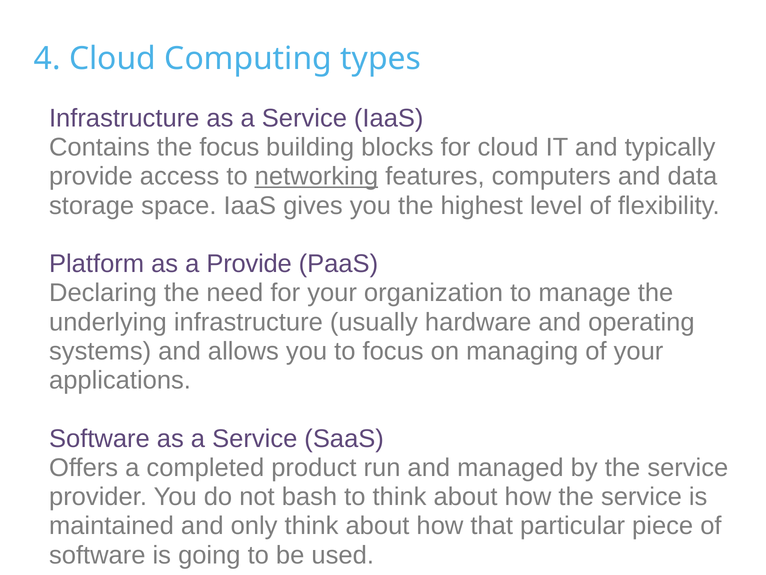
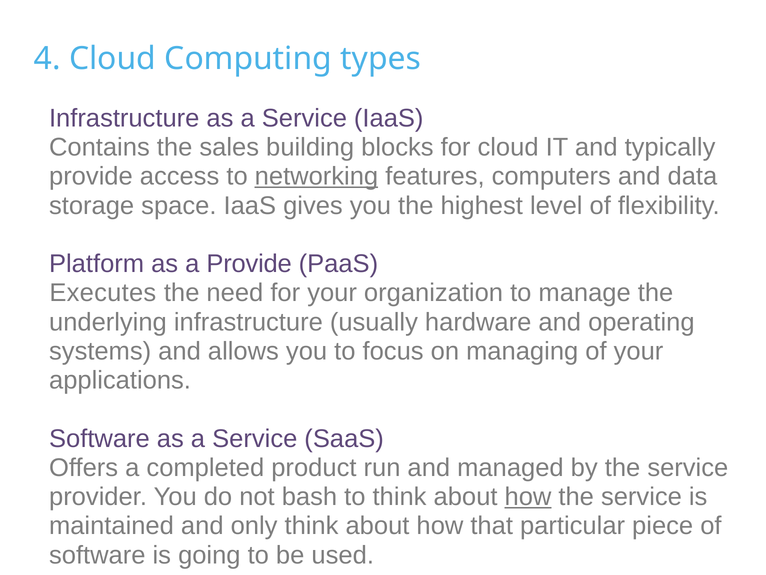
the focus: focus -> sales (229, 147)
Declaring: Declaring -> Executes (103, 293)
how underline: none -> present (528, 496)
